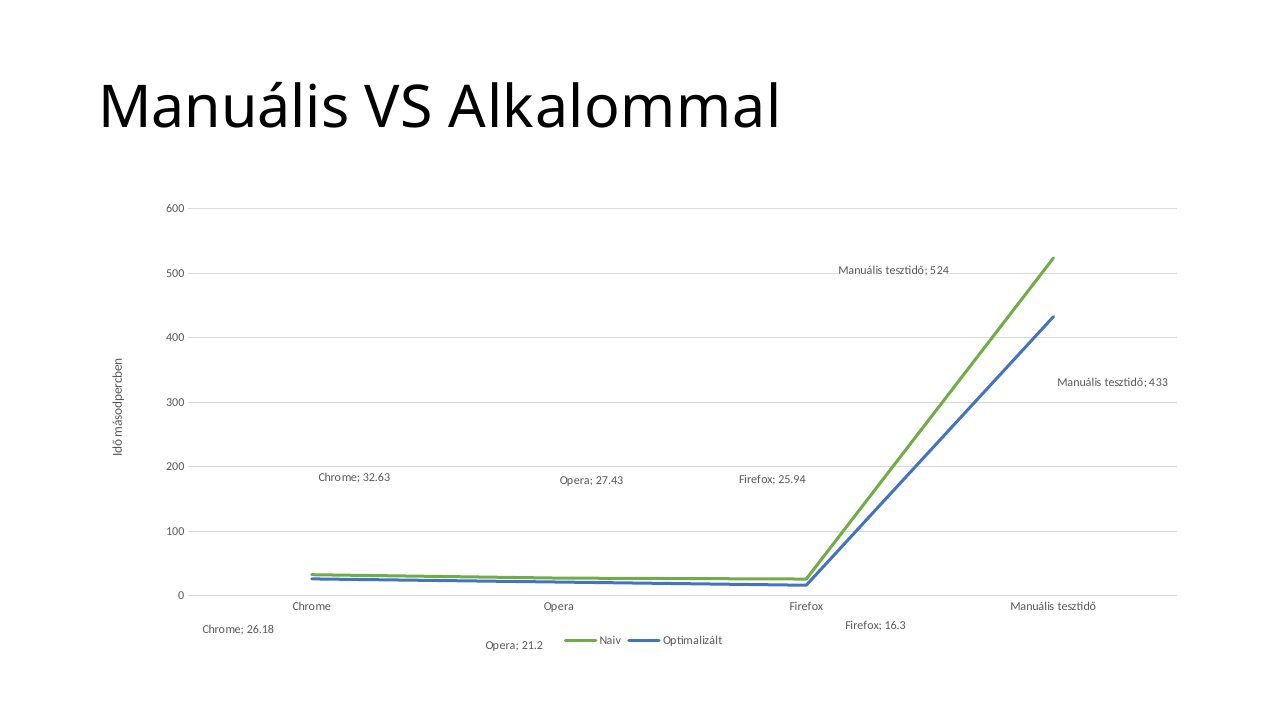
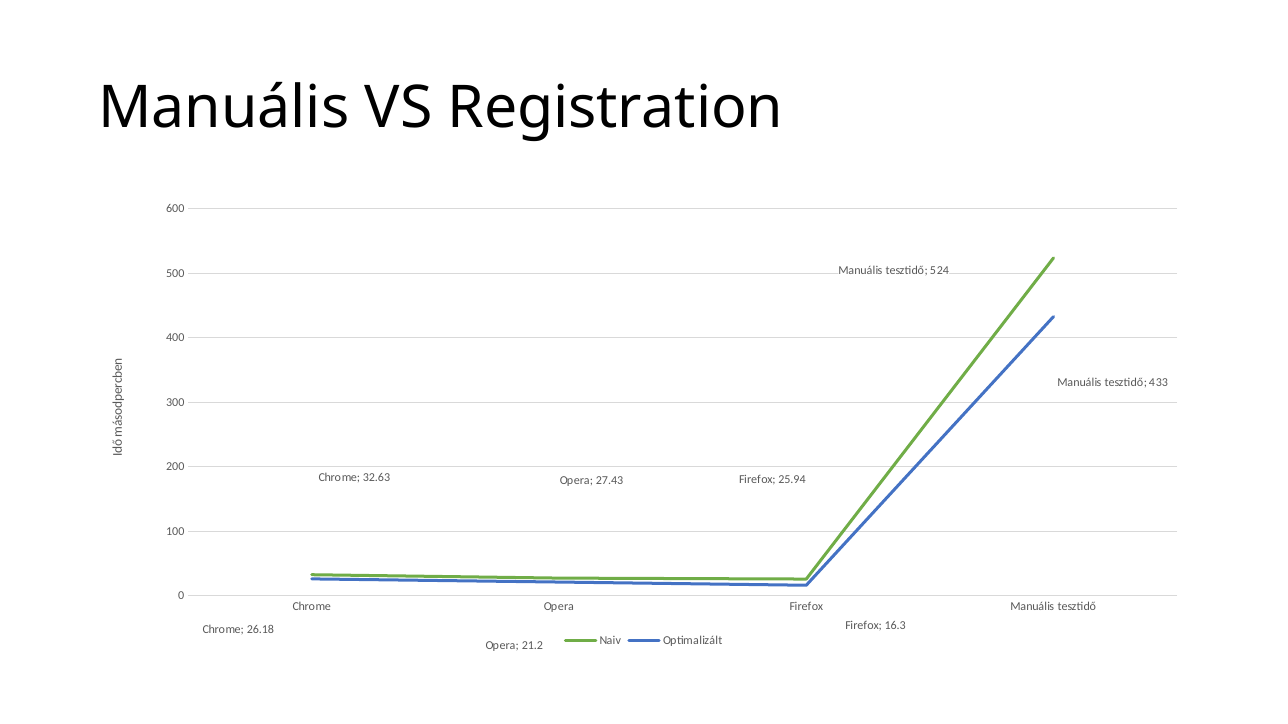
Alkalommal: Alkalommal -> Registration (615, 108)
